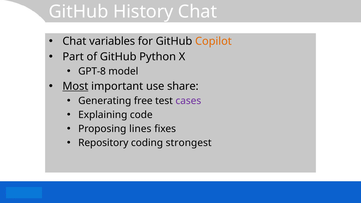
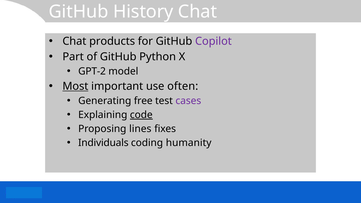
variables: variables -> products (112, 41)
Copilot colour: orange -> purple (213, 41)
GPT-8: GPT-8 -> GPT-2 (92, 71)
share: share -> often (183, 86)
code underline: none -> present (141, 115)
Repository: Repository -> Individuals (103, 143)
strongest: strongest -> humanity (189, 143)
